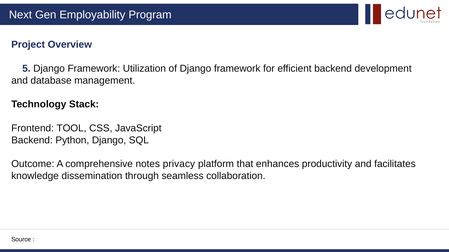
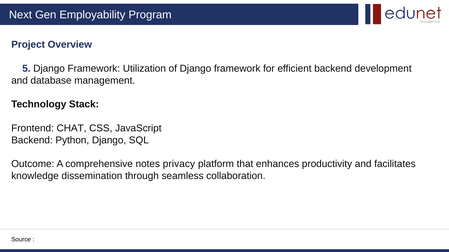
TOOL: TOOL -> CHAT (72, 128)
